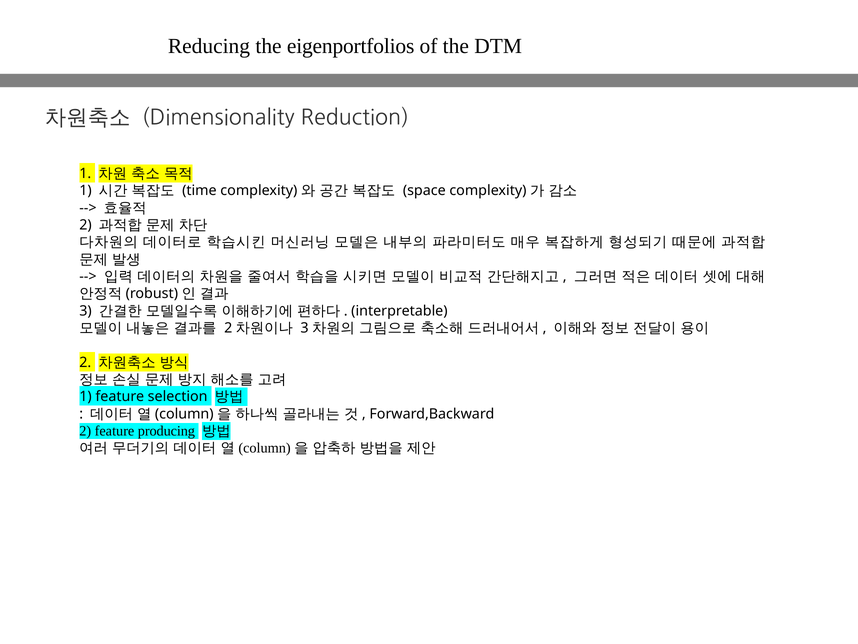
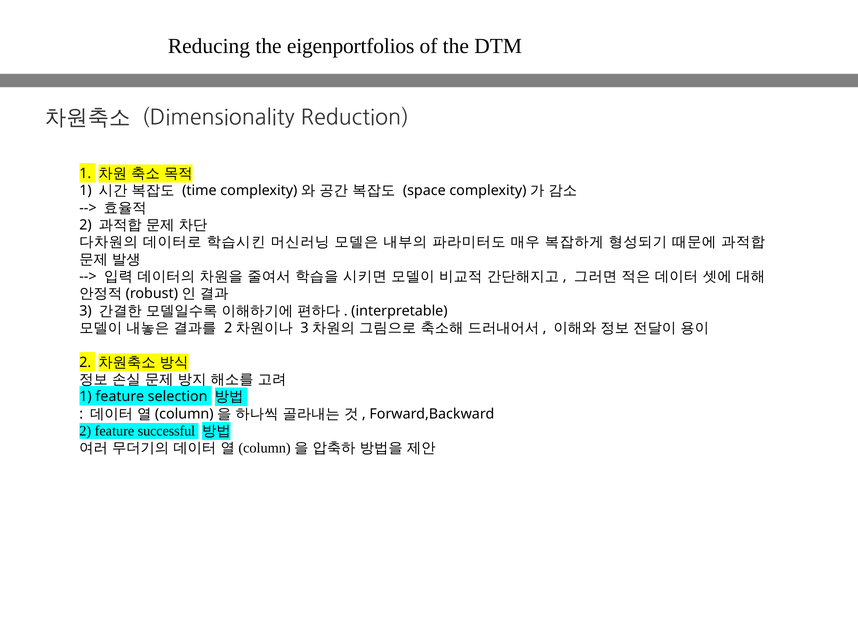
producing: producing -> successful (166, 431)
